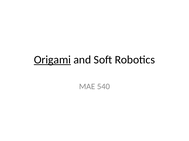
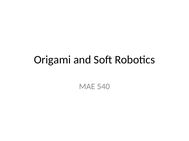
Origami underline: present -> none (52, 60)
